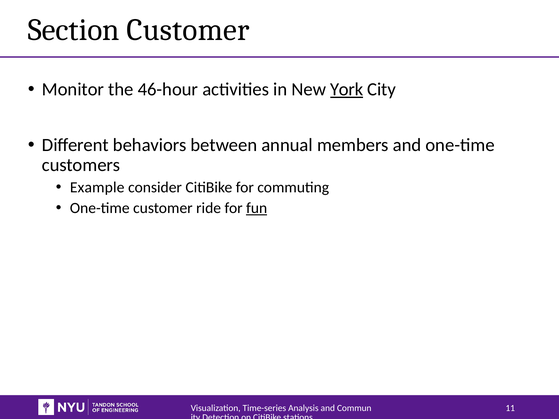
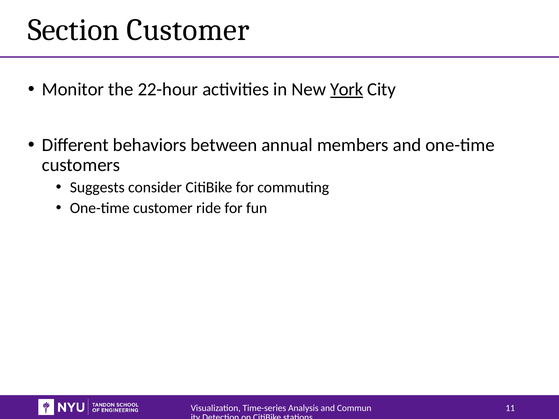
46-hour: 46-hour -> 22-hour (168, 89)
Example: Example -> Suggests (97, 188)
fun underline: present -> none (257, 208)
